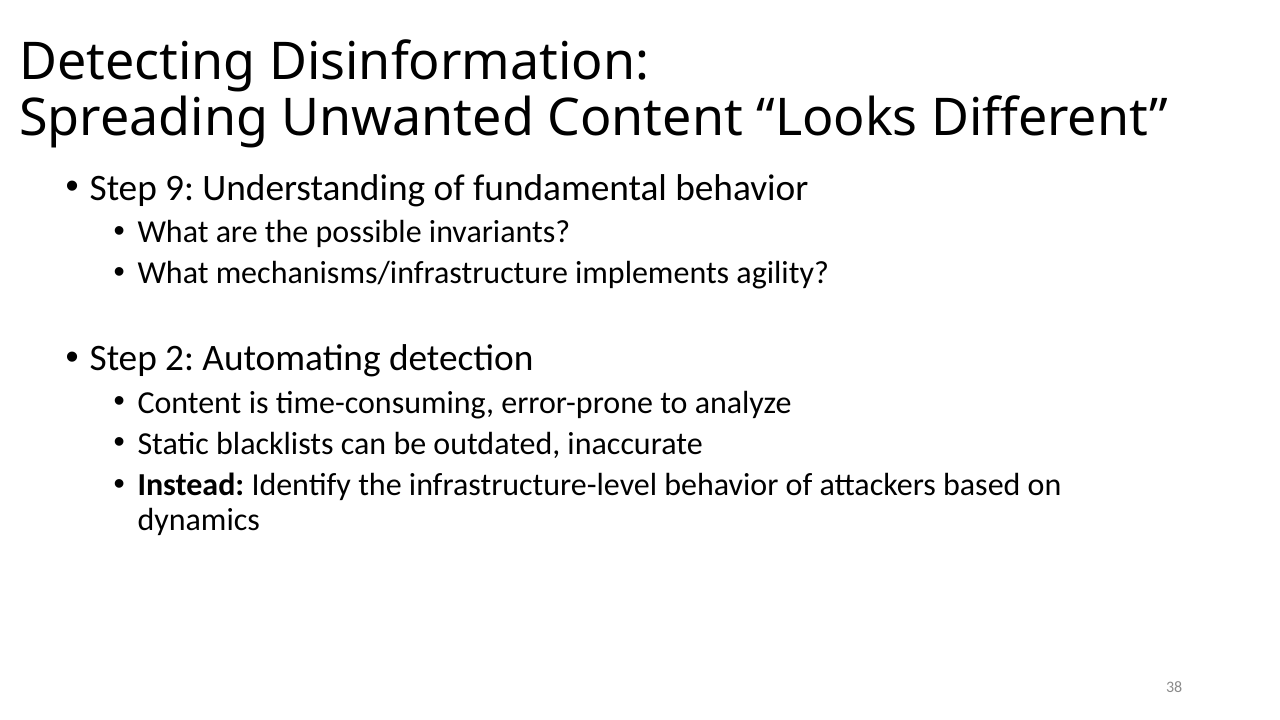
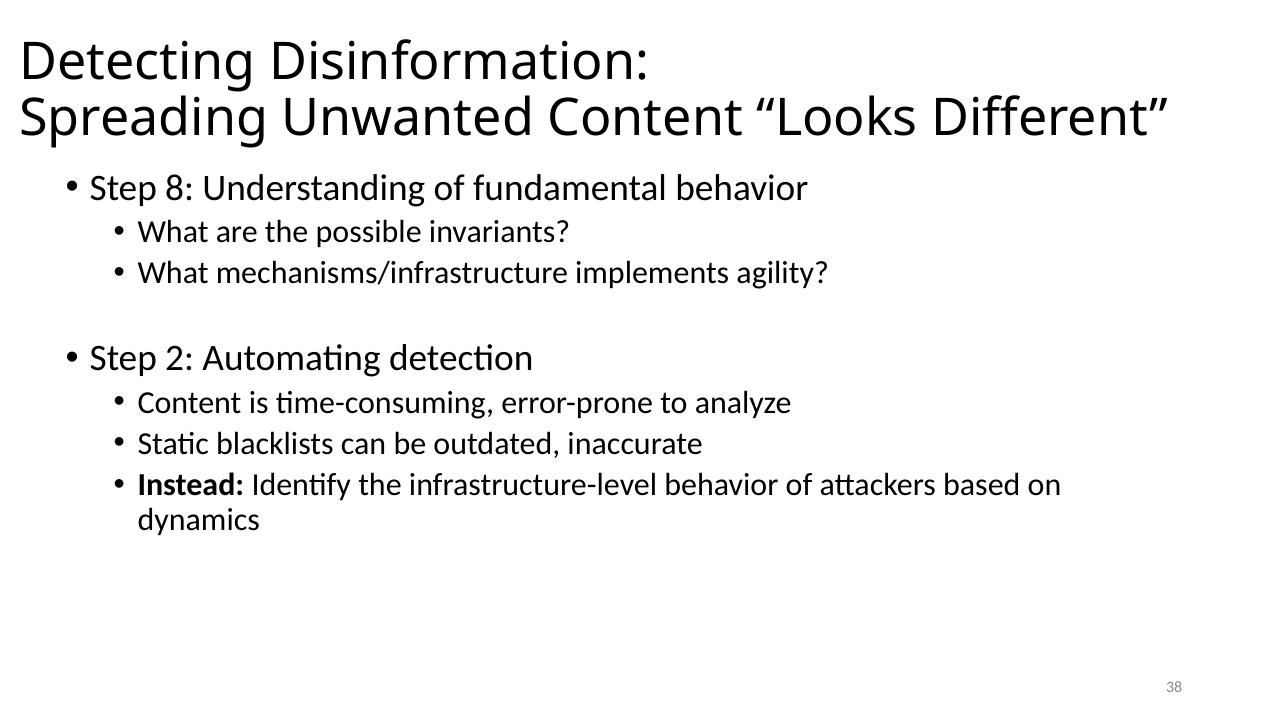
9: 9 -> 8 (180, 188)
